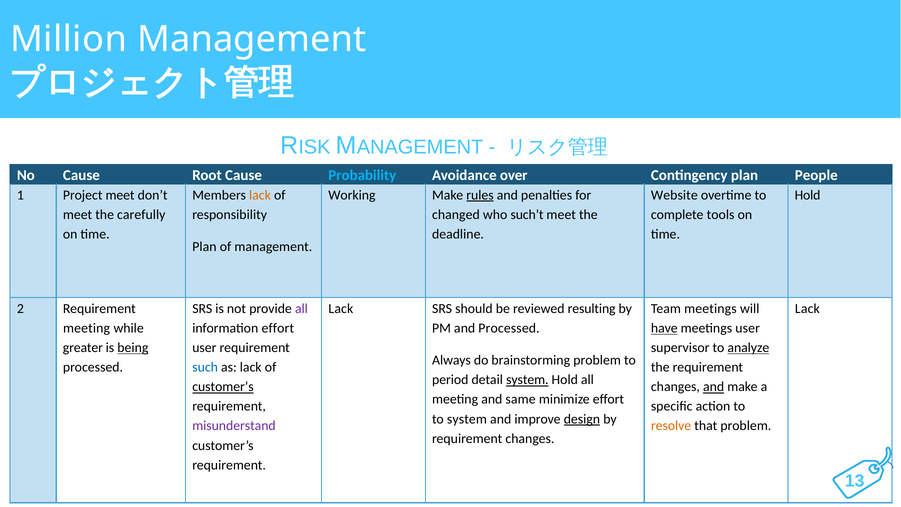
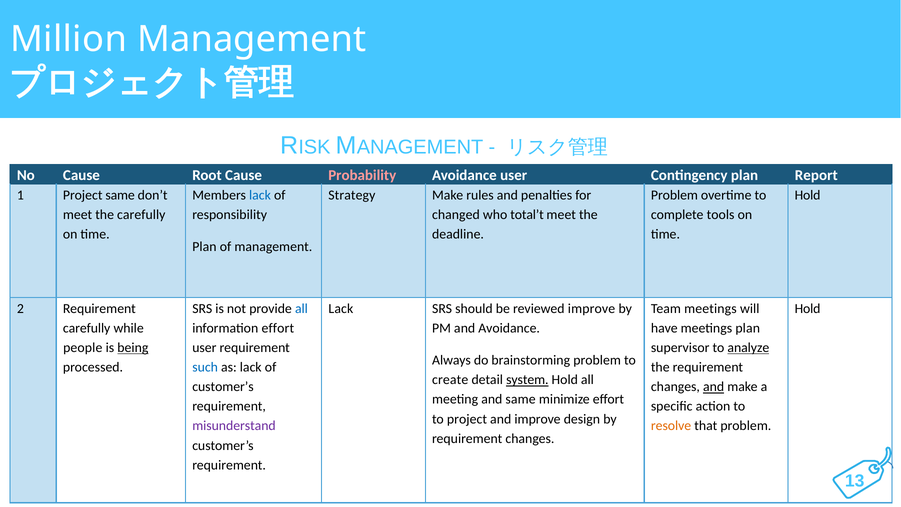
Probability colour: light blue -> pink (362, 175)
Avoidance over: over -> user (514, 175)
People: People -> Report (816, 175)
Project meet: meet -> same (120, 195)
lack colour: orange -> blue (260, 195)
Working: Working -> Strategy (352, 195)
rules underline: present -> none (480, 195)
Website: Website -> Problem (674, 195)
such’t: such’t -> total’t (527, 215)
all colour: purple -> blue (301, 309)
reviewed resulting: resulting -> improve (592, 309)
Lack: Lack -> Hold (808, 309)
meeting: meeting -> carefully (87, 328)
and Processed: Processed -> Avoidance (509, 328)
have underline: present -> none (664, 328)
meetings user: user -> plan (748, 328)
greater: greater -> people (83, 348)
period: period -> create (450, 380)
customer’s underline: present -> none (223, 387)
to system: system -> project (467, 419)
design underline: present -> none (582, 419)
